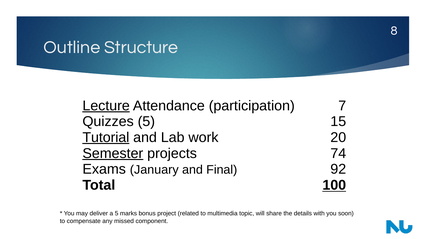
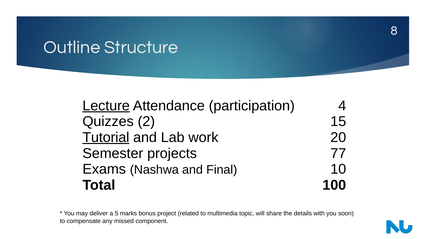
7: 7 -> 4 (342, 106)
Quizzes 5: 5 -> 2 (146, 122)
Semester underline: present -> none (113, 154)
74: 74 -> 77 (338, 154)
January: January -> Nashwa (154, 170)
92: 92 -> 10 (338, 170)
100 underline: present -> none (334, 186)
